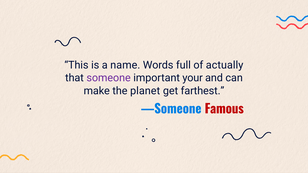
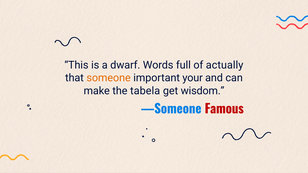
name: name -> dwarf (125, 65)
someone colour: purple -> orange (109, 78)
planet: planet -> tabela (145, 91)
farthest: farthest -> wisdom (203, 91)
